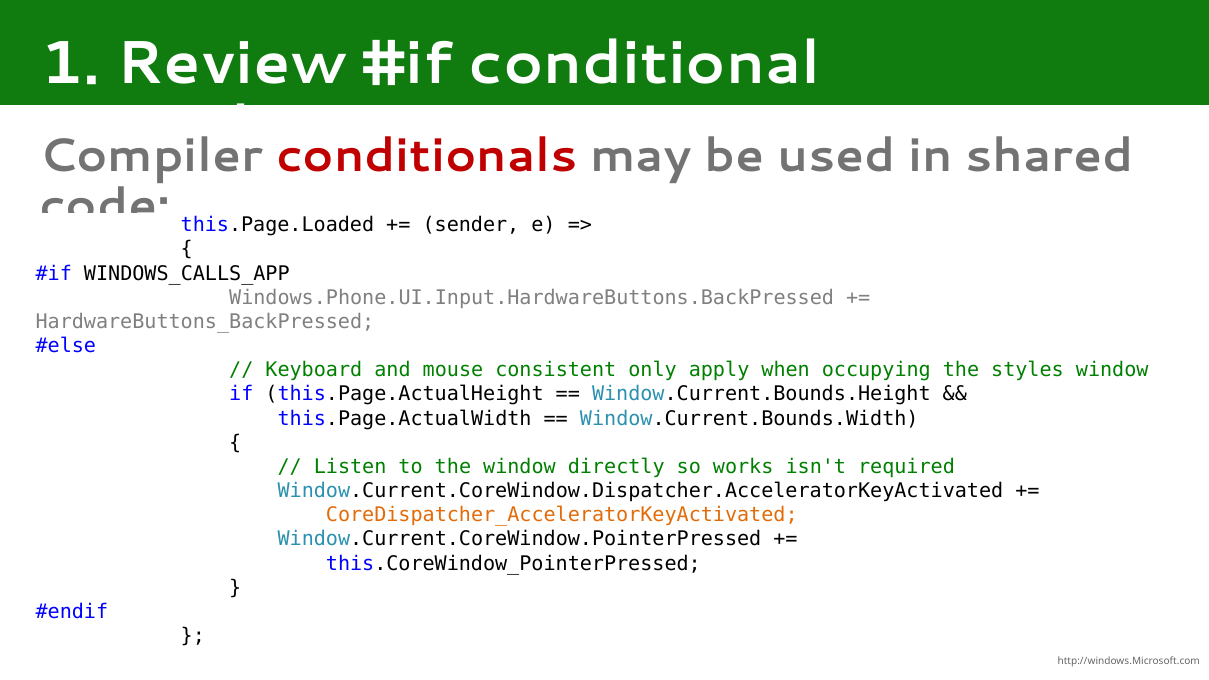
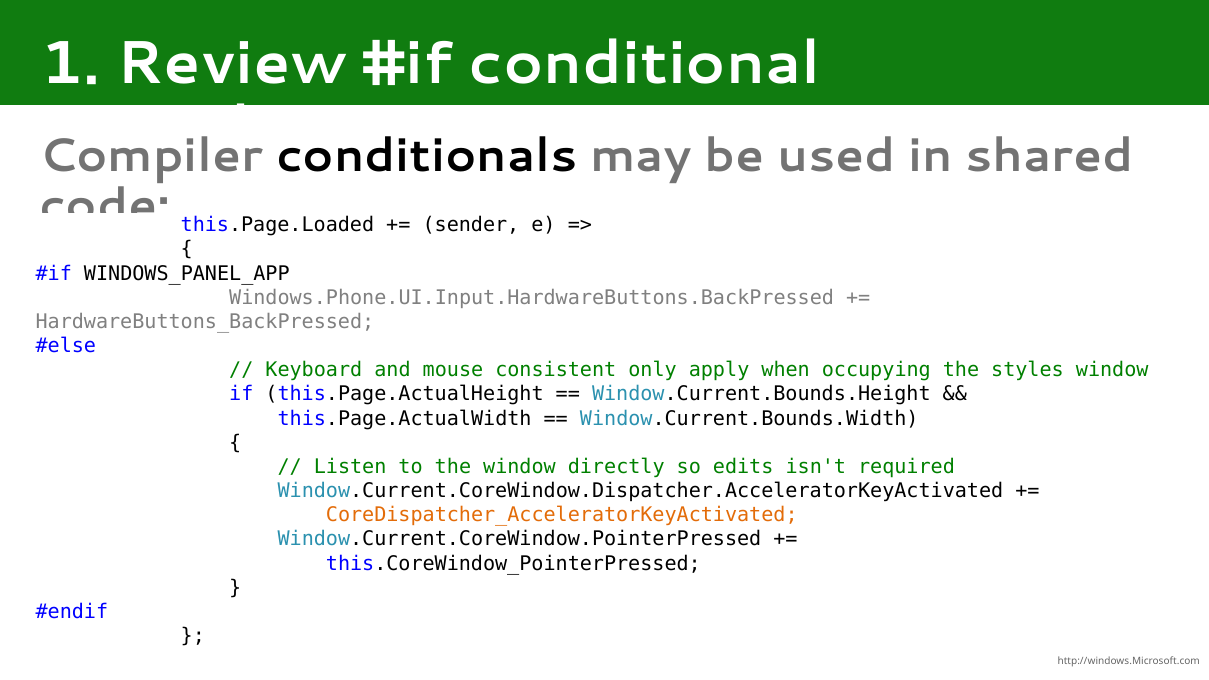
conditionals colour: red -> black (427, 155)
WINDOWS_CALLS_APP: WINDOWS_CALLS_APP -> WINDOWS_PANEL_APP (187, 273)
works: works -> edits (743, 467)
